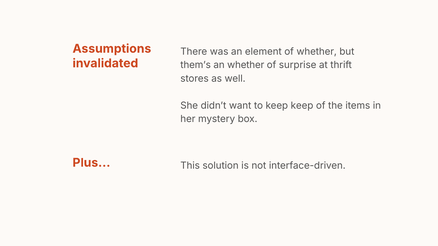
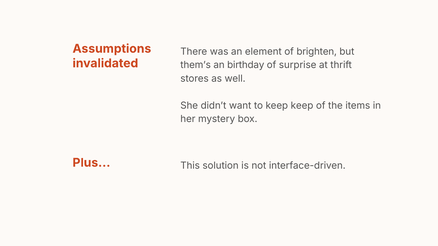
of whether: whether -> brighten (317, 52)
an whether: whether -> birthday (246, 65)
